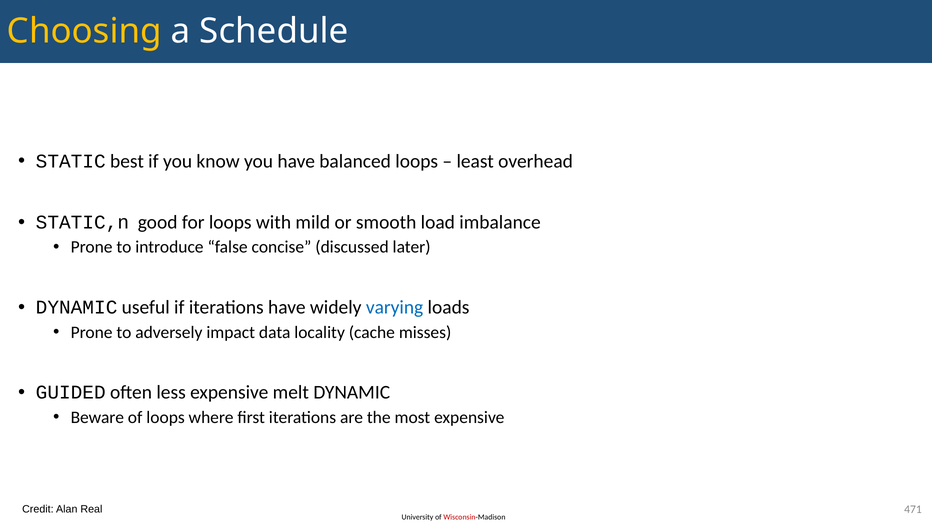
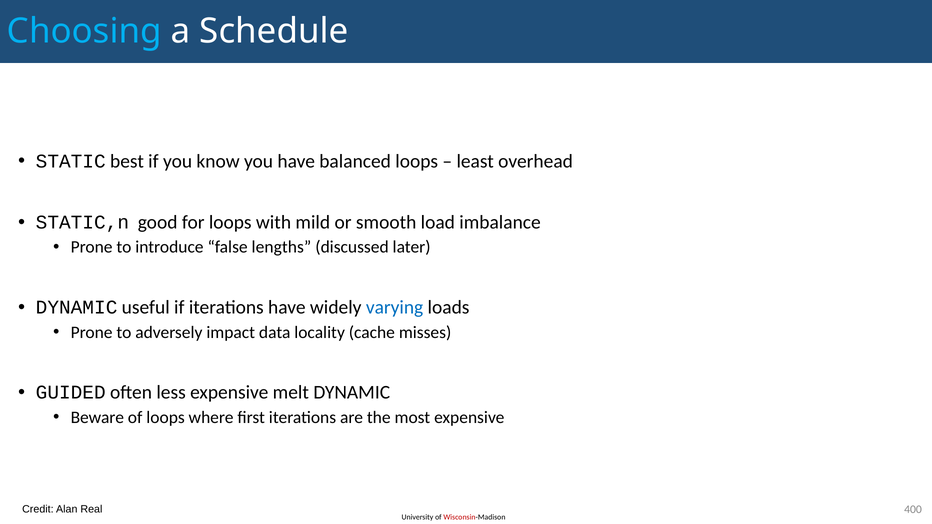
Choosing colour: yellow -> light blue (84, 31)
concise: concise -> lengths (281, 247)
471: 471 -> 400 (913, 510)
